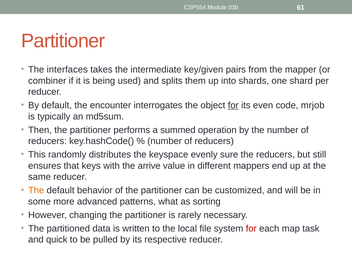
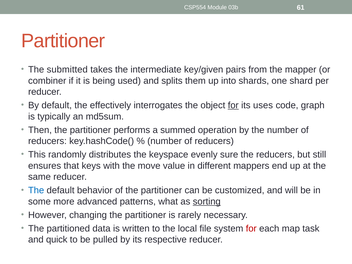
interfaces: interfaces -> submitted (67, 70)
encounter: encounter -> effectively (110, 105)
even: even -> uses (263, 105)
mrjob: mrjob -> graph (313, 105)
arrive: arrive -> move (149, 166)
The colour: orange -> blue (36, 190)
sorting underline: none -> present (207, 202)
